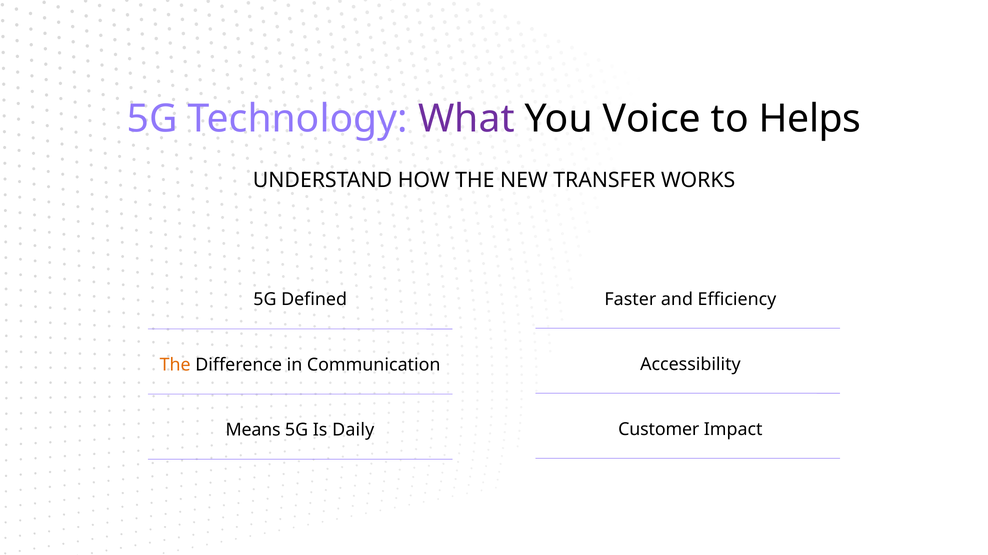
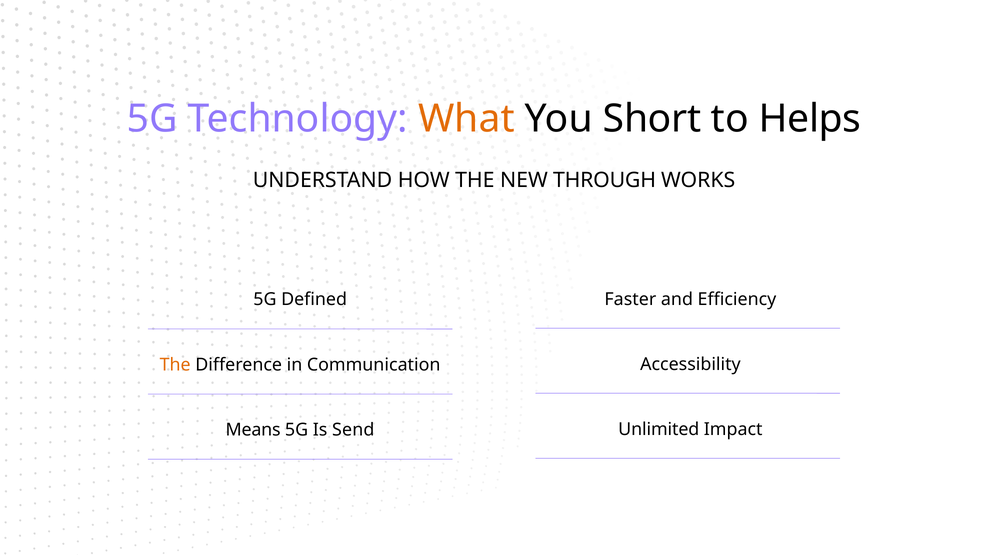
What colour: purple -> orange (466, 119)
Voice: Voice -> Short (652, 119)
TRANSFER: TRANSFER -> THROUGH (605, 181)
Customer: Customer -> Unlimited (659, 430)
Daily: Daily -> Send (353, 430)
